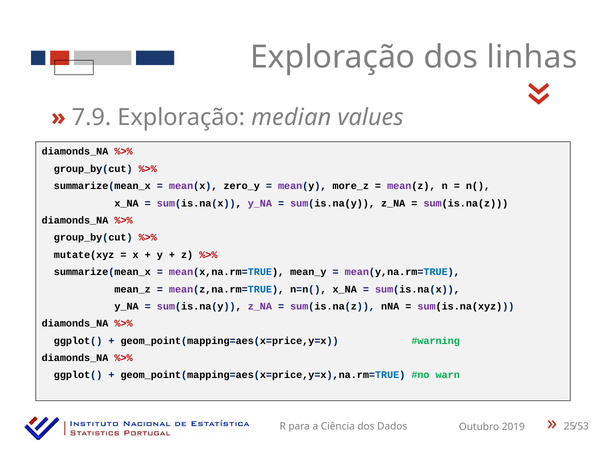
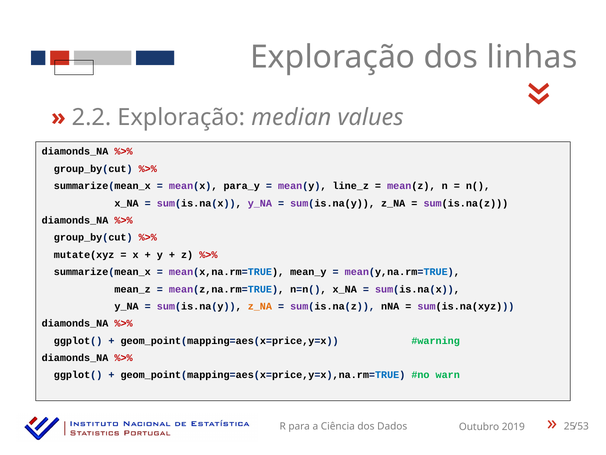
7.9: 7.9 -> 2.2 (91, 117)
zero_y: zero_y -> para_y (242, 186)
more_z: more_z -> line_z (351, 186)
z_NA colour: purple -> orange (260, 306)
